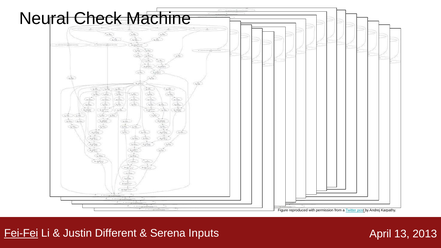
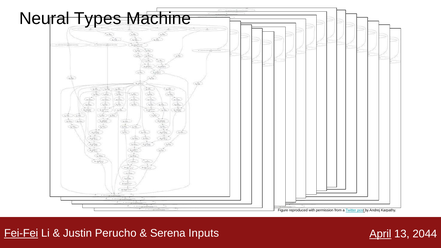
Check: Check -> Types (98, 19)
Different: Different -> Perucho (116, 233)
April underline: none -> present (380, 234)
2013: 2013 -> 2044 (425, 234)
